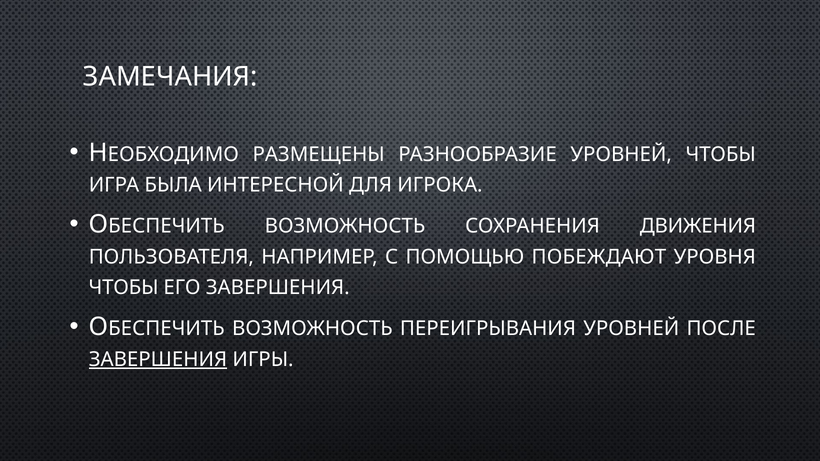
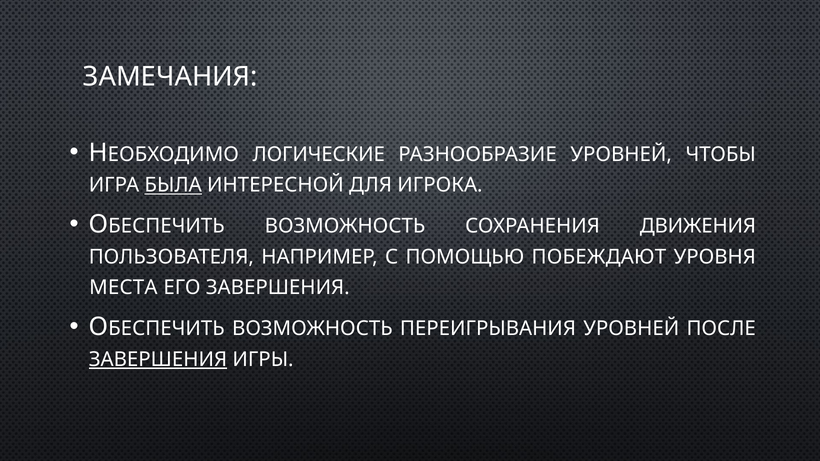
РАЗМЕЩЕНЫ: РАЗМЕЩЕНЫ -> ЛОГИЧЕСКИЕ (319, 155)
БЫЛА underline: none -> present (173, 185)
ЧТОБЫ: ЧТОБЫ -> МЕСТА (123, 288)
